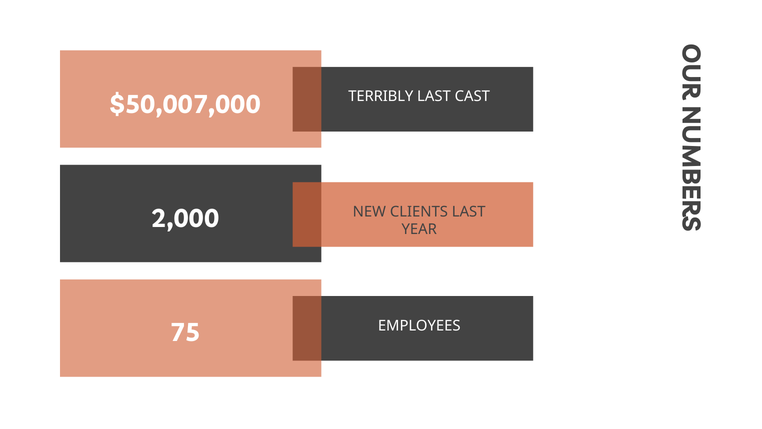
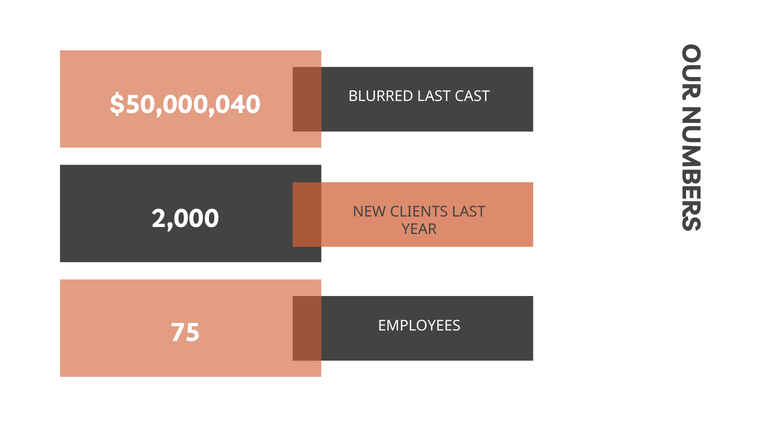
TERRIBLY: TERRIBLY -> BLURRED (381, 96)
$50,007,000: $50,007,000 -> $50,000,040 (185, 105)
